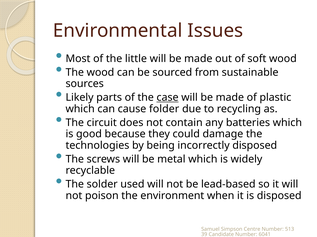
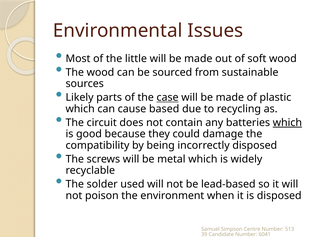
folder: folder -> based (164, 109)
which underline: none -> present (287, 123)
technologies: technologies -> compatibility (97, 146)
